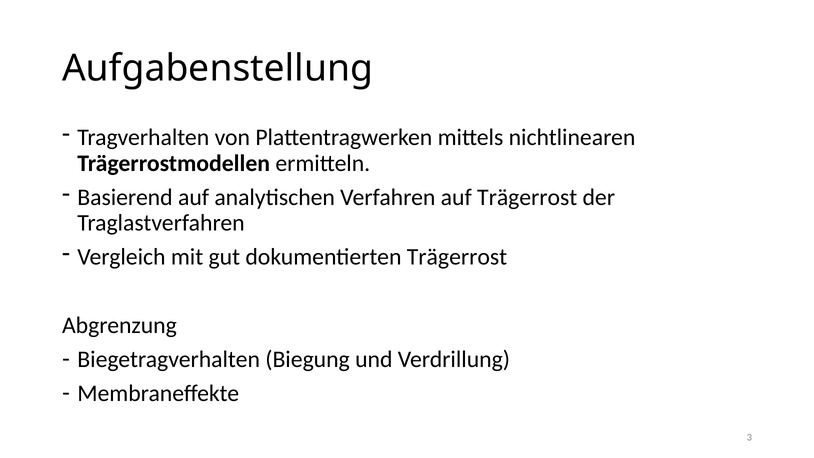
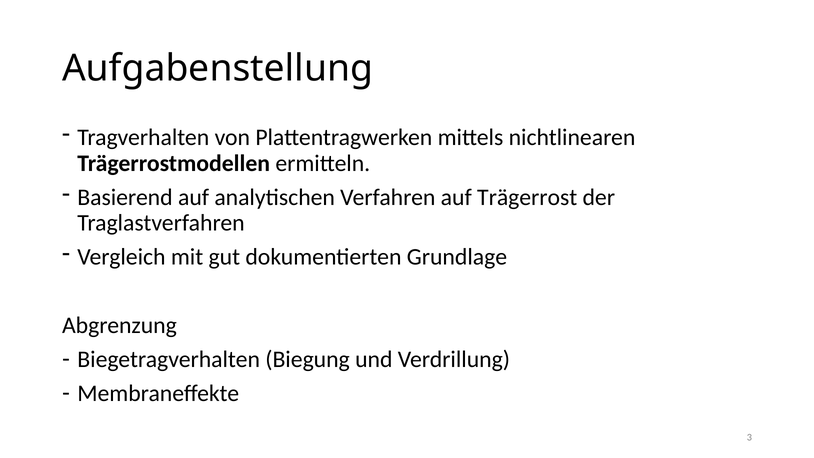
dokumentierten Trägerrost: Trägerrost -> Grundlage (457, 257)
